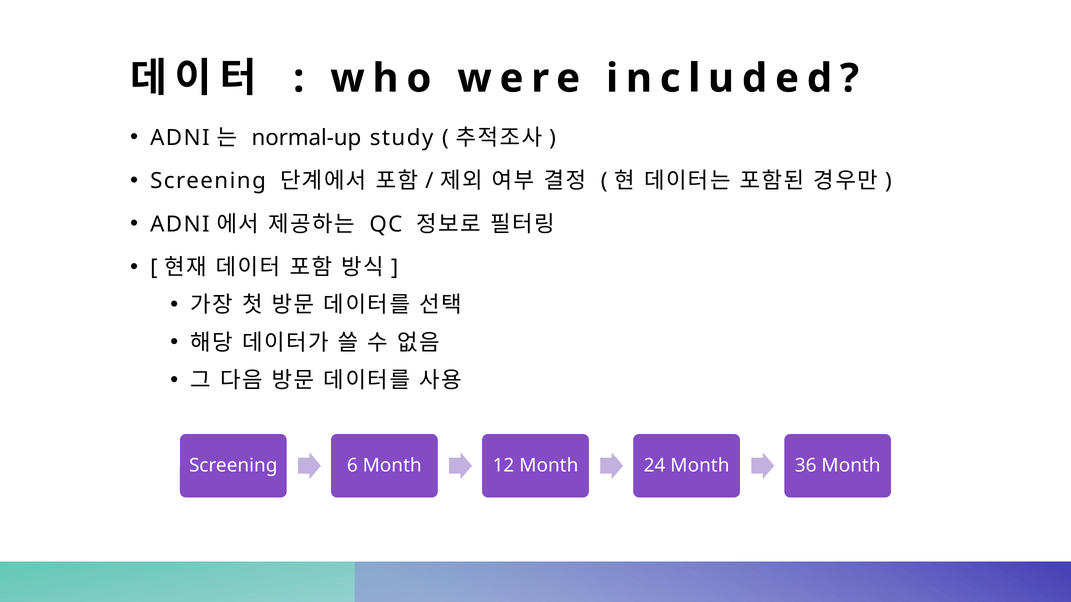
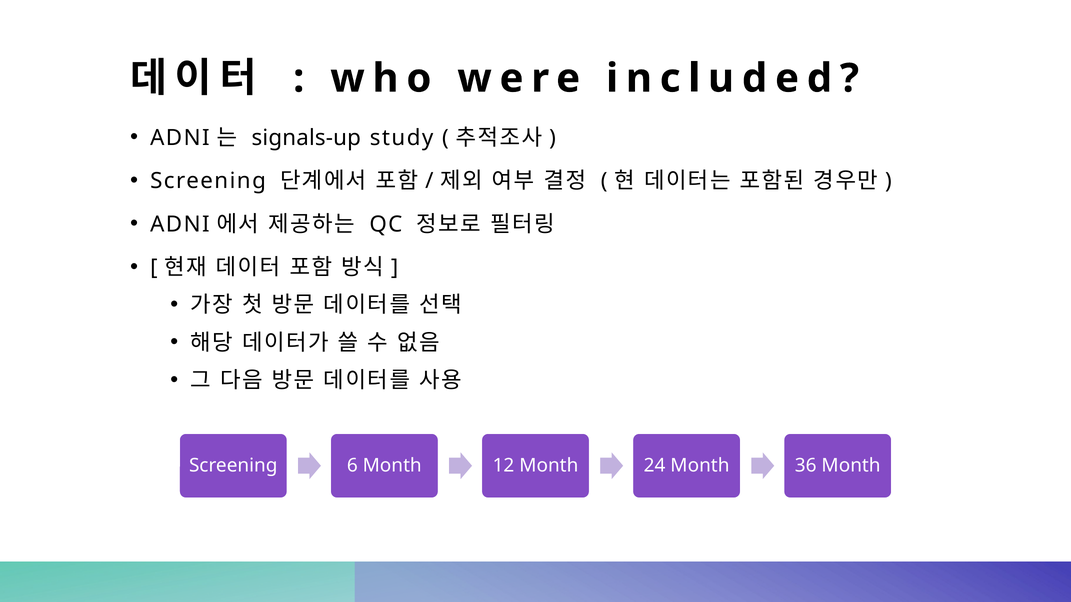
normal-up: normal-up -> signals-up (306, 138)
